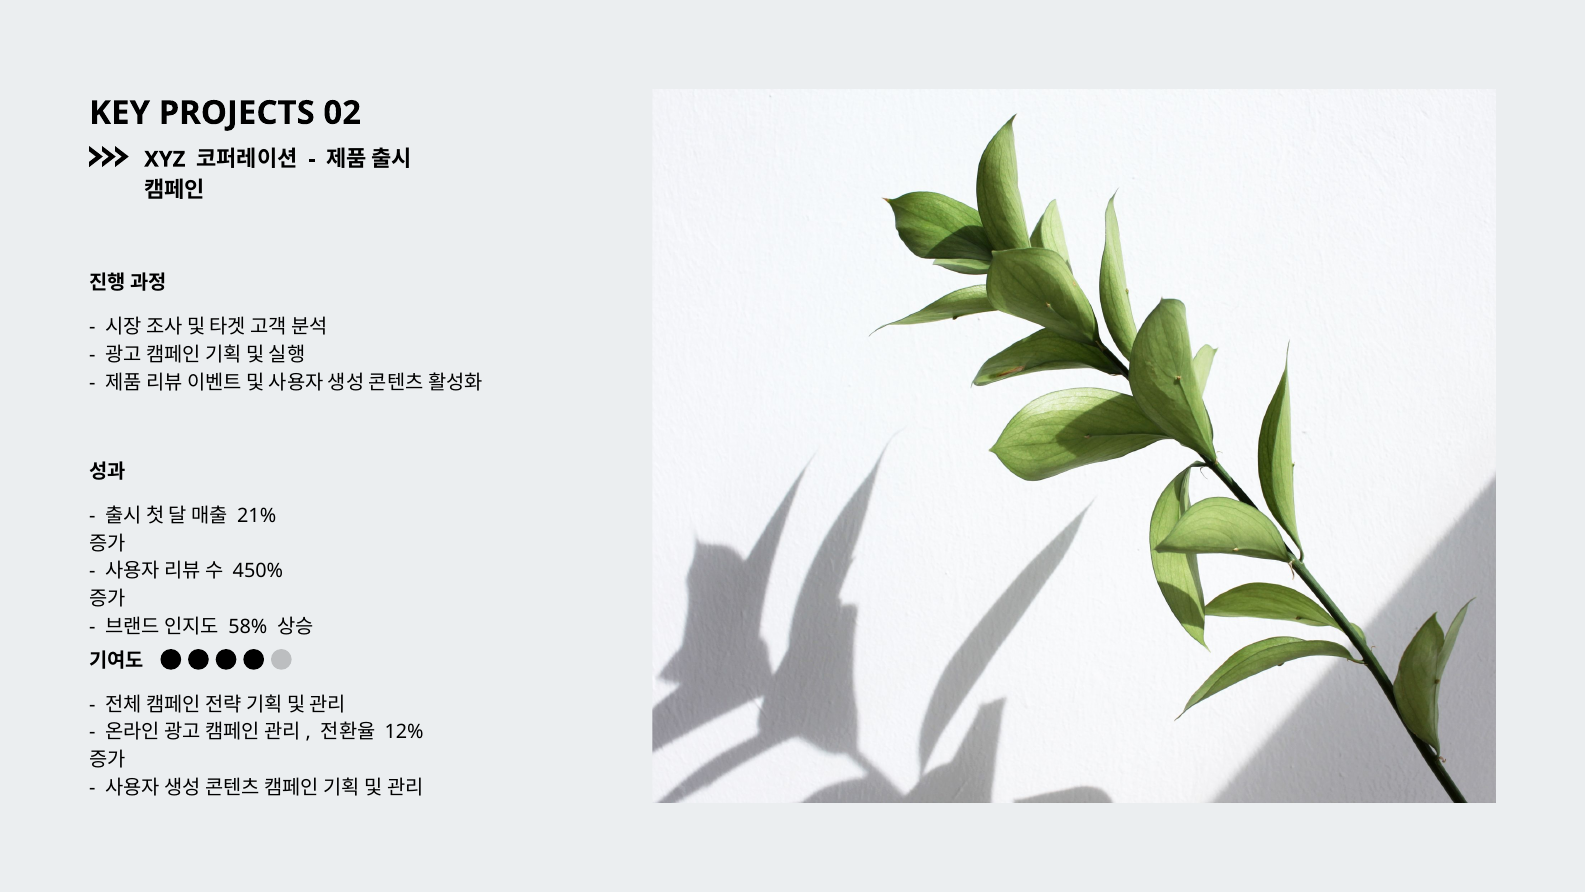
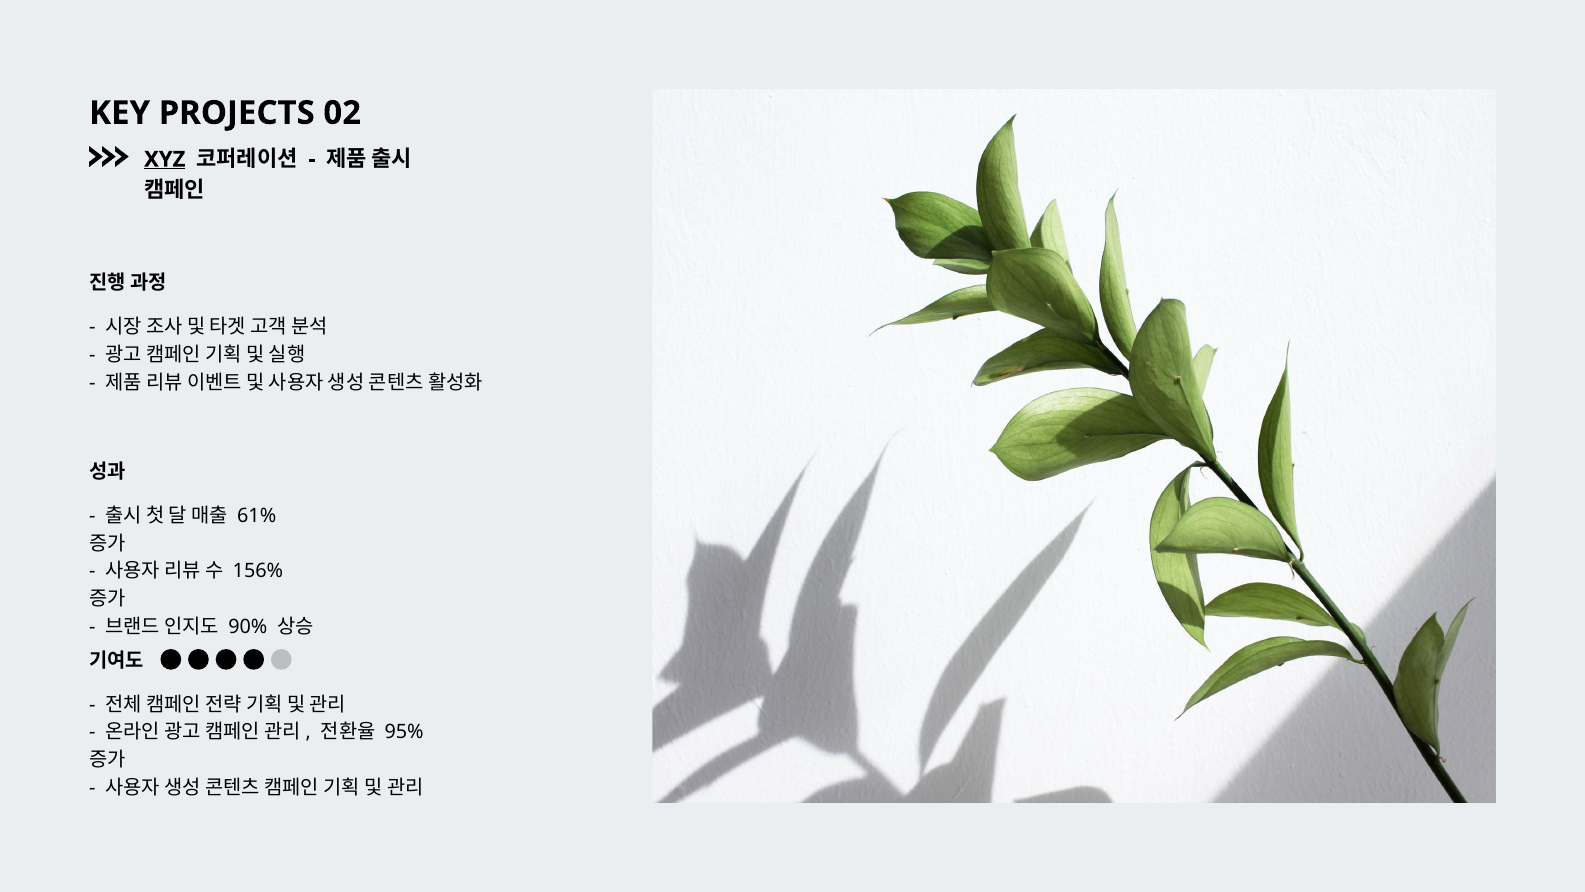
XYZ underline: none -> present (165, 159)
21%: 21% -> 61% (257, 516)
450%: 450% -> 156% (258, 571)
58%: 58% -> 90% (248, 626)
12%: 12% -> 95% (404, 732)
